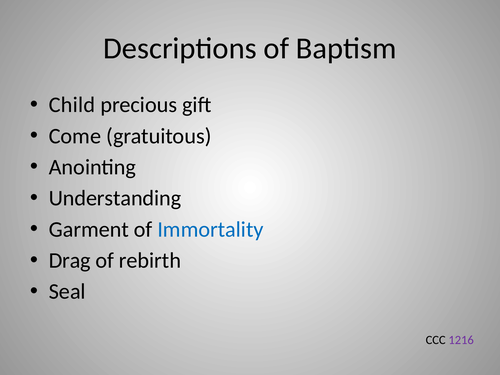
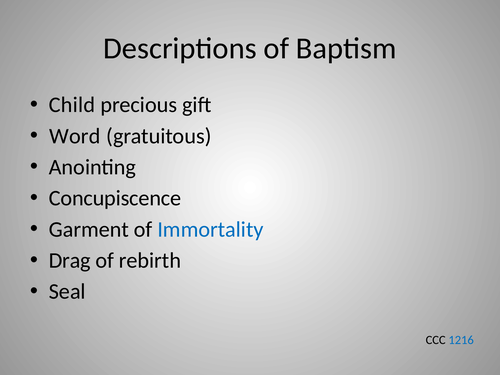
Come: Come -> Word (75, 136)
Understanding: Understanding -> Concupiscence (115, 198)
1216 colour: purple -> blue (461, 340)
